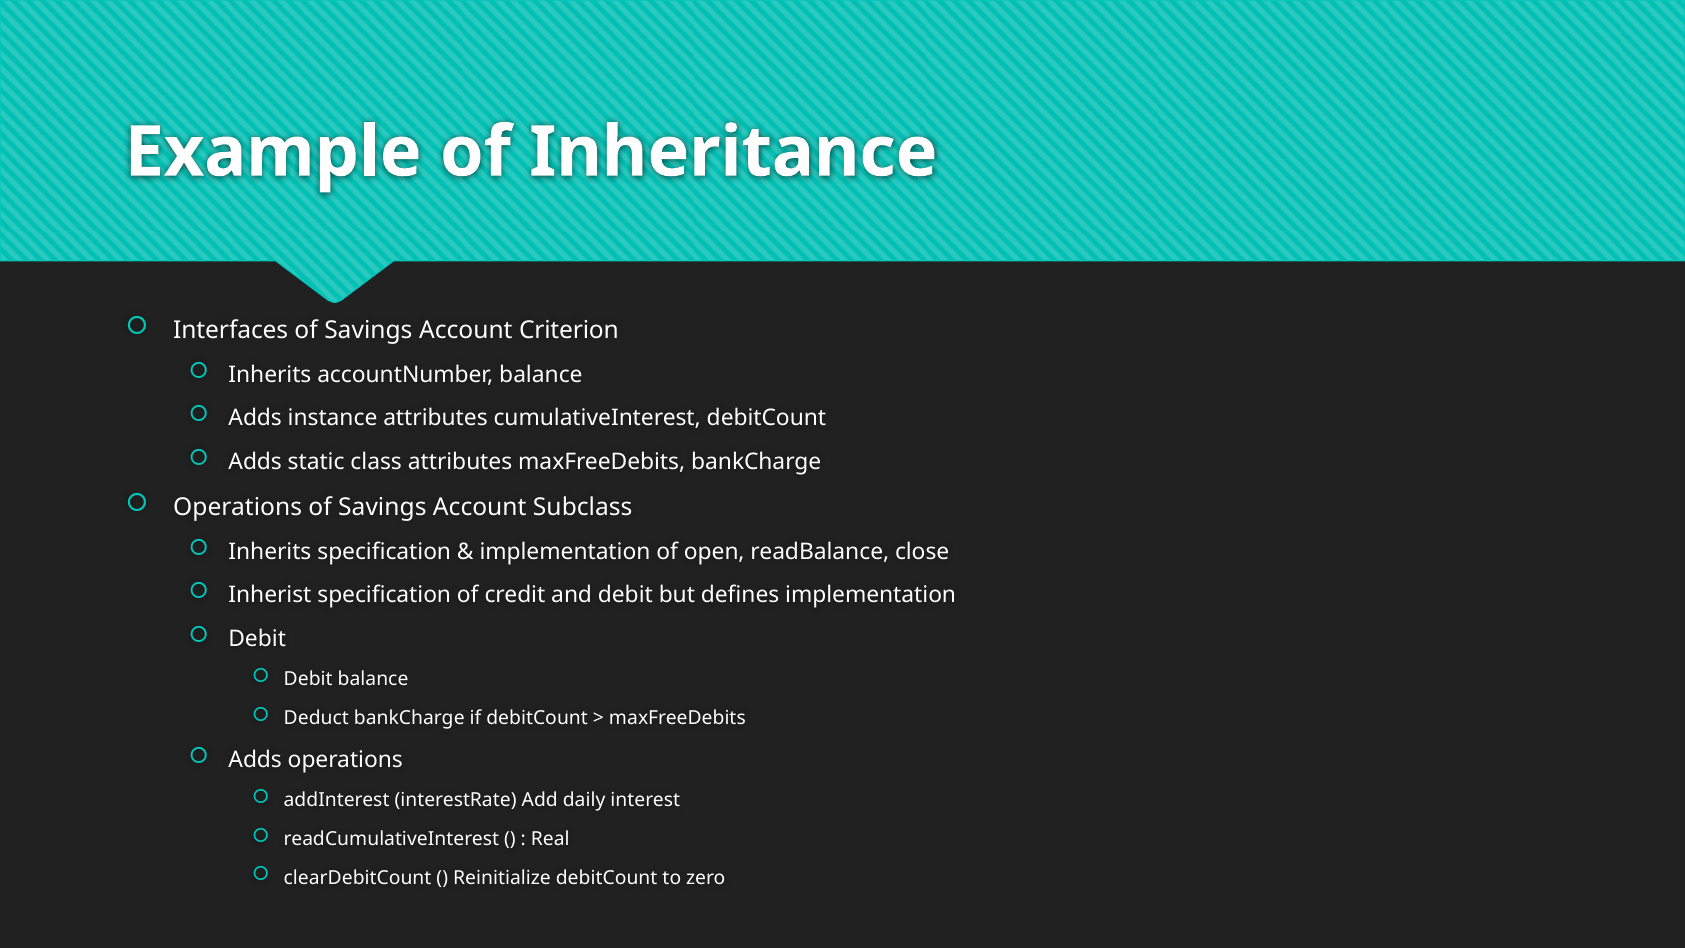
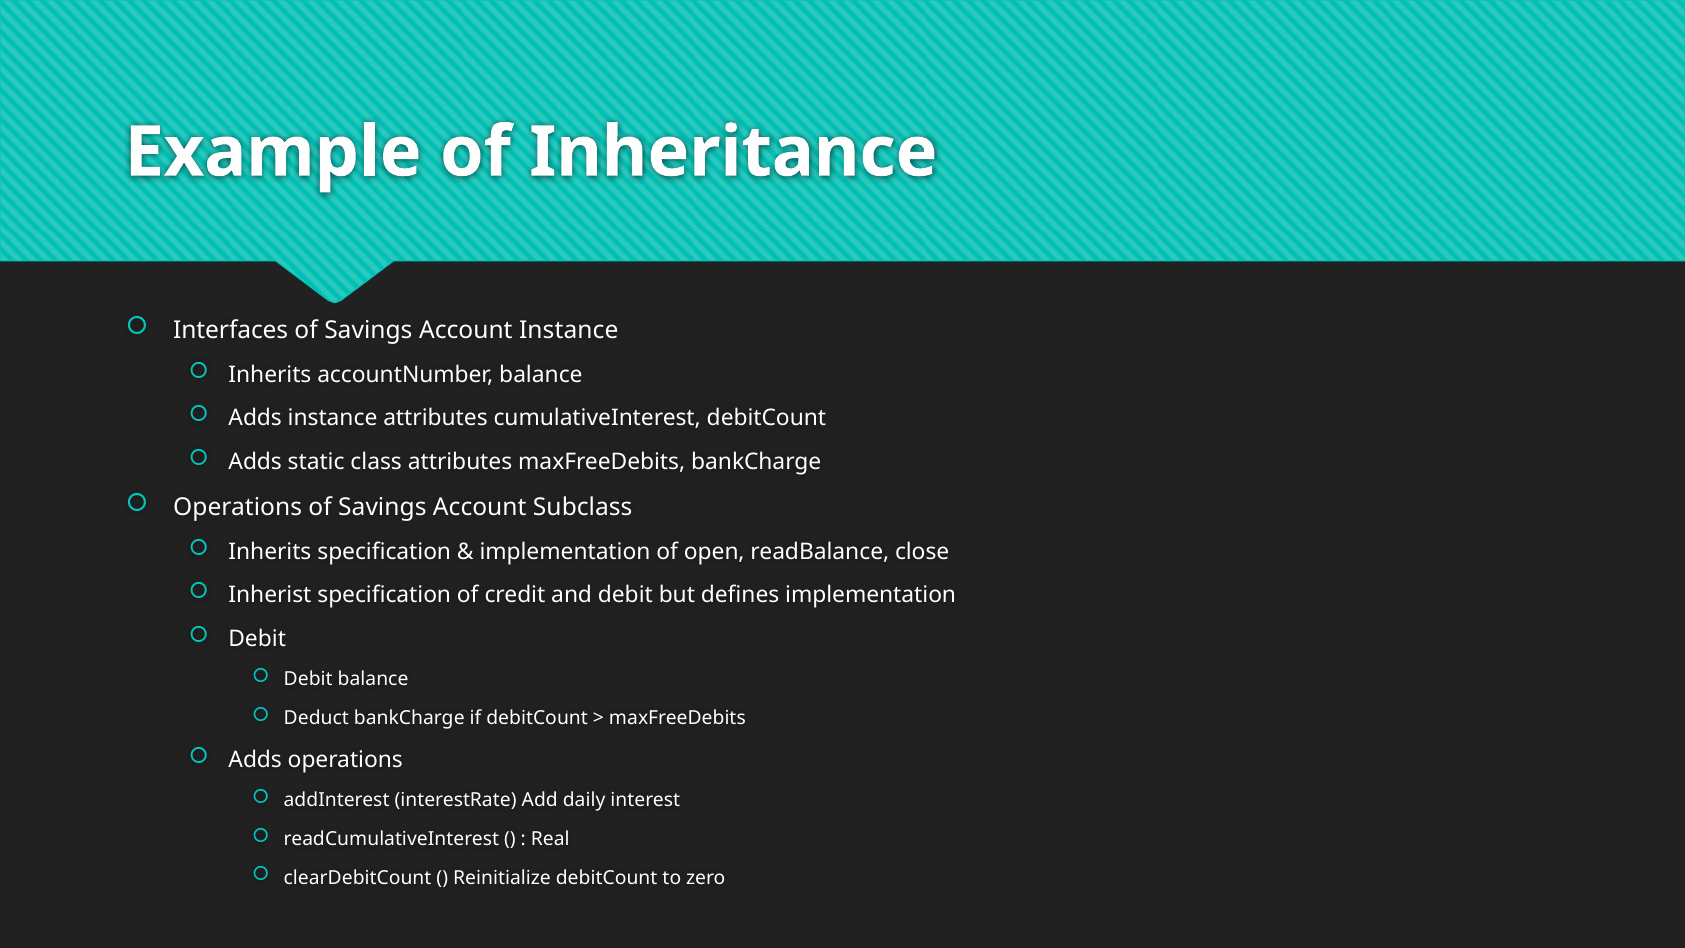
Account Criterion: Criterion -> Instance (569, 330)
